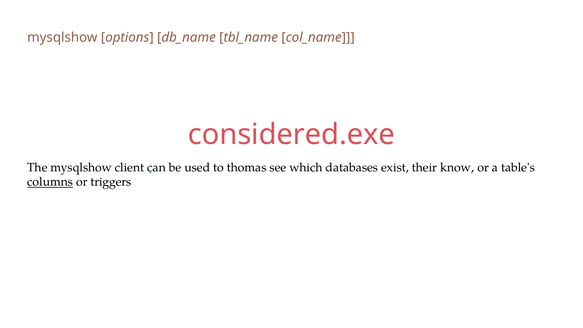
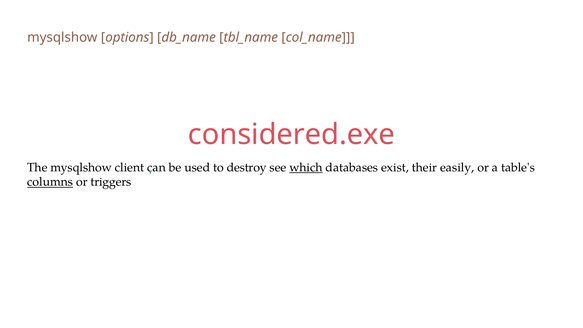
thomas: thomas -> destroy (247, 167)
which underline: none -> present (306, 167)
know: know -> easily (457, 167)
